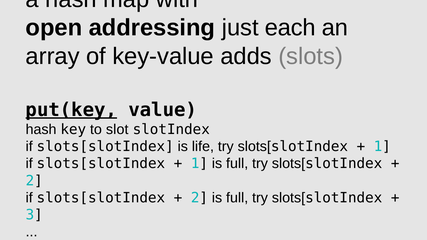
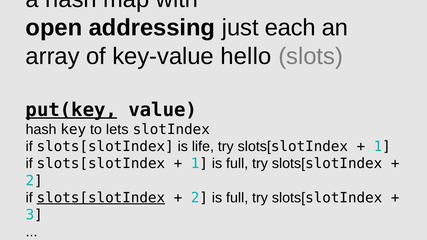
adds: adds -> hello (246, 56)
to slot: slot -> lets (117, 130)
slots[slotIndex underline: none -> present (101, 198)
